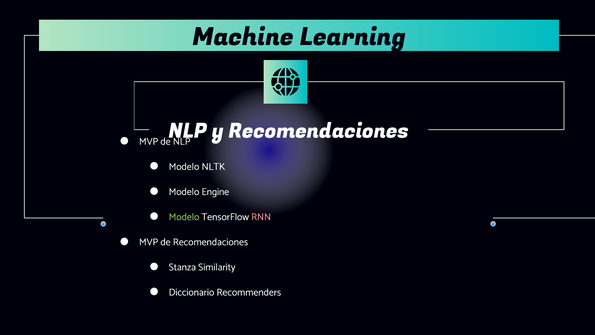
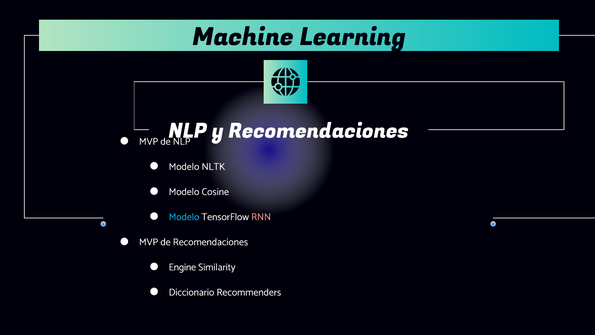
Engine: Engine -> Cosine (215, 192)
Modelo colour: light green -> light blue (184, 217)
Stanza: Stanza -> Engine (182, 267)
